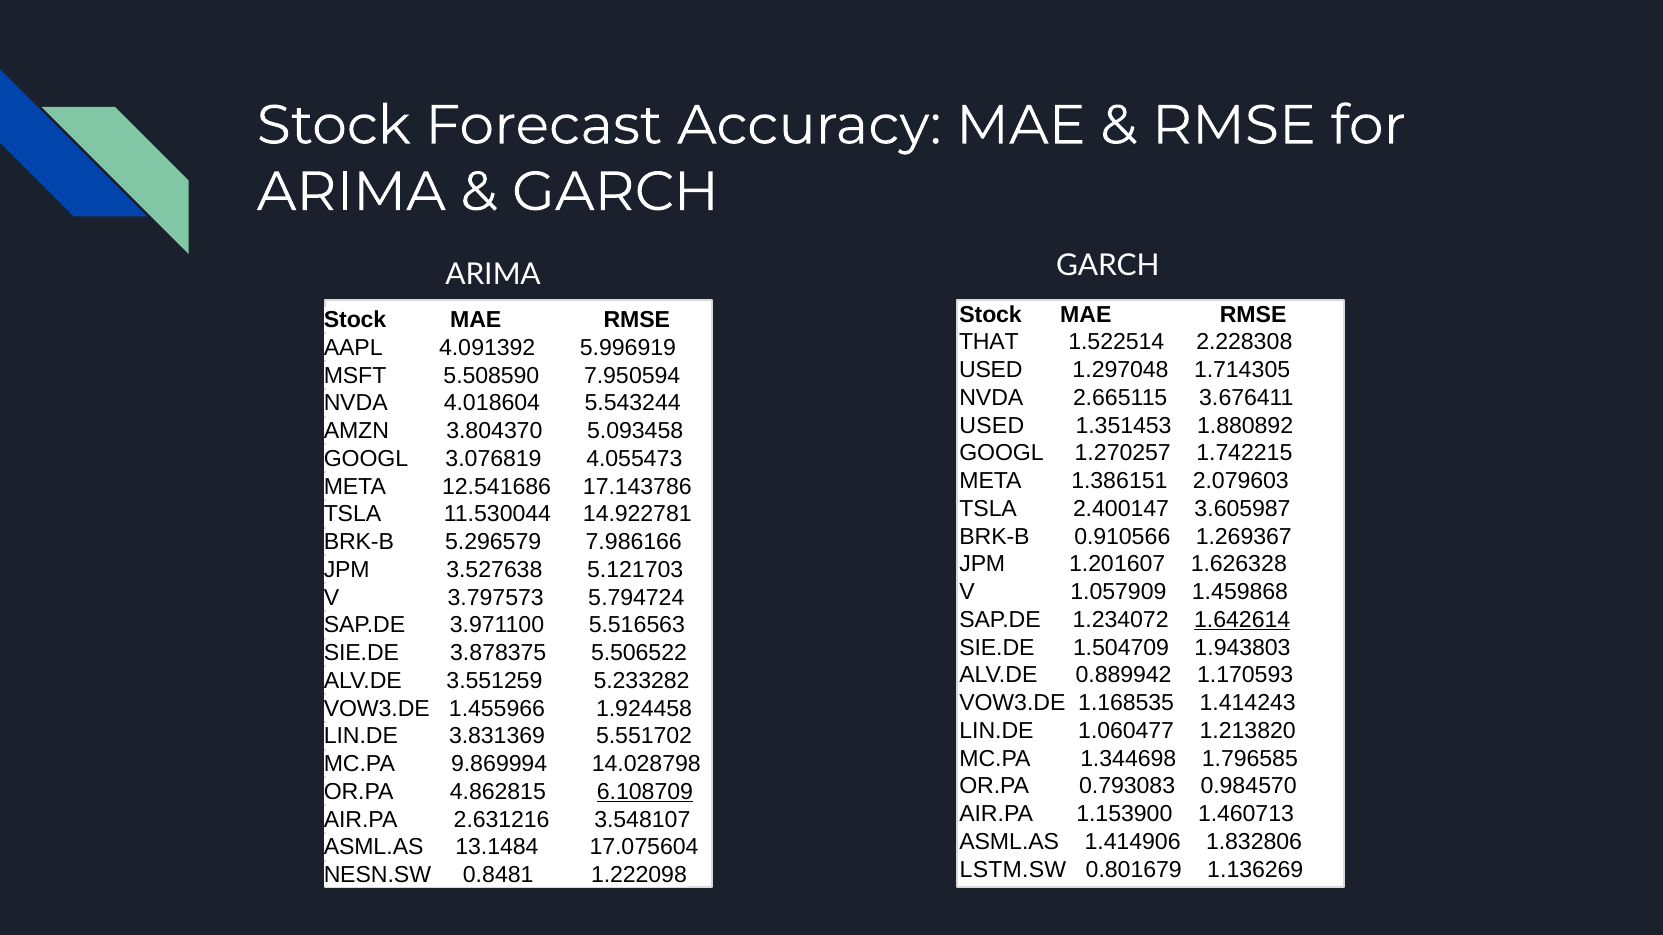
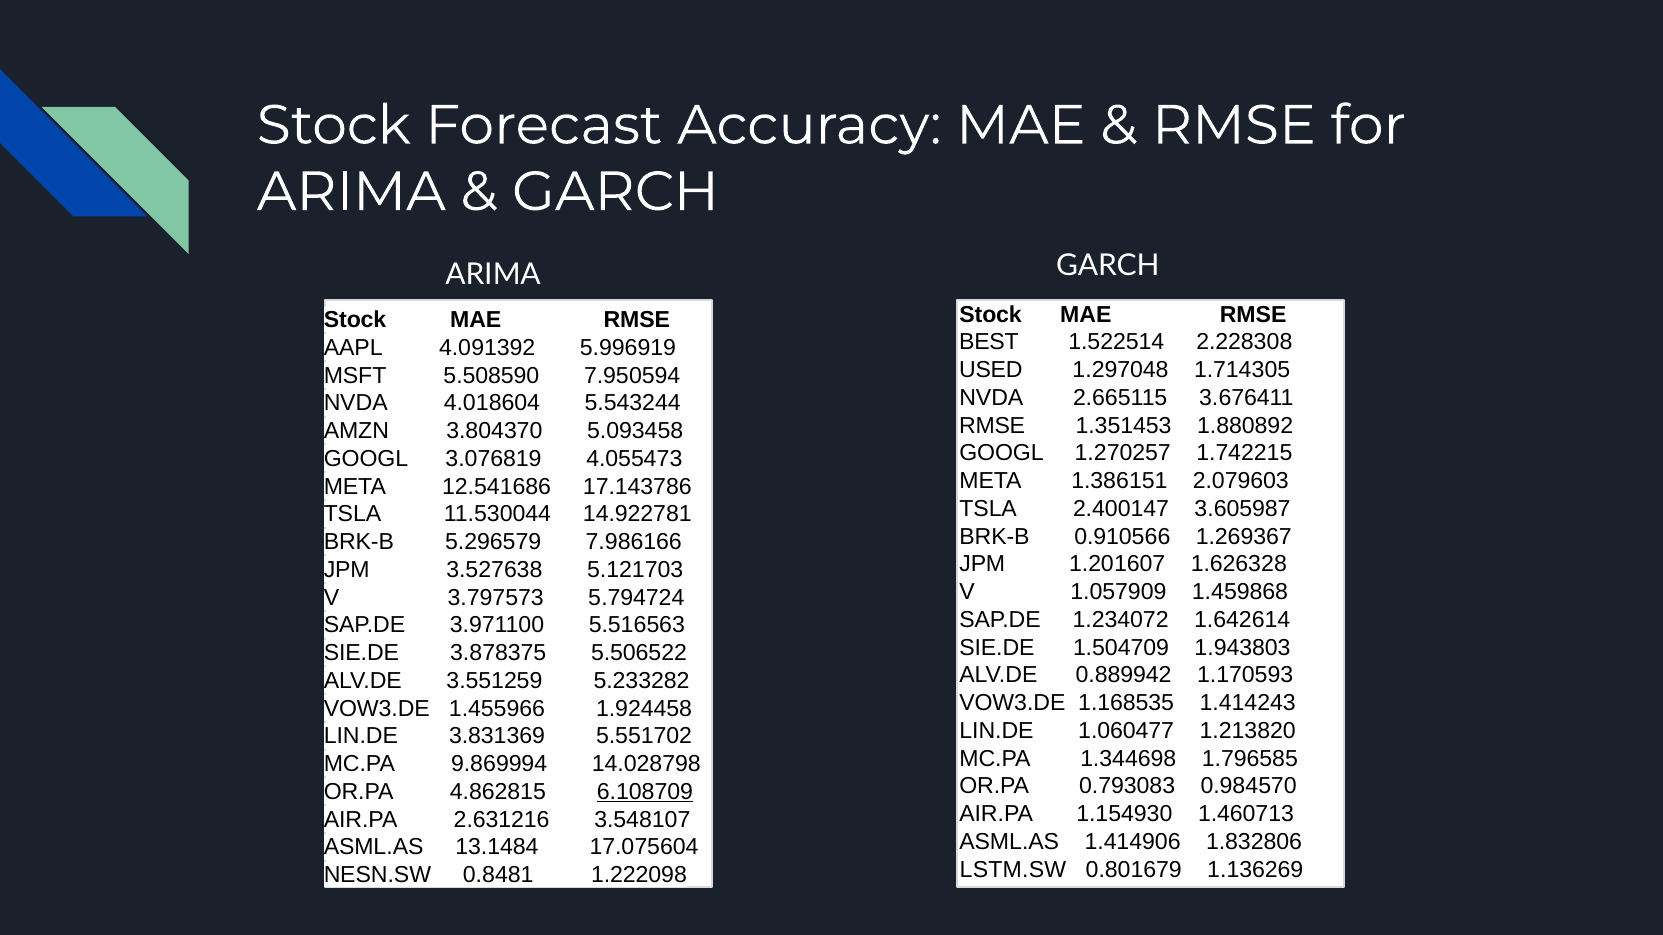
THAT: THAT -> BEST (989, 343)
USED: USED -> RMSE (992, 426)
1.642614 underline: present -> none (1242, 620)
1.153900: 1.153900 -> 1.154930 (1124, 814)
